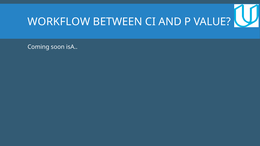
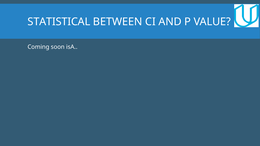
WORKFLOW: WORKFLOW -> STATISTICAL (59, 22)
